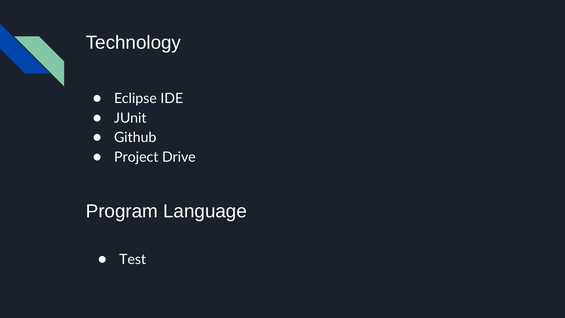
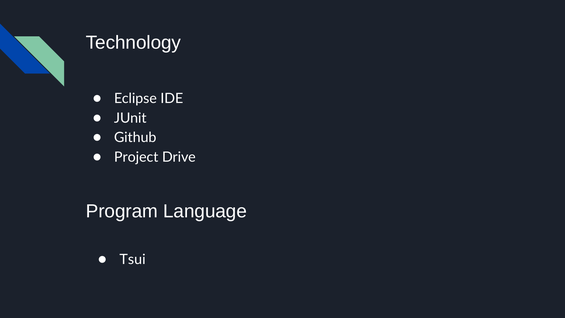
Test: Test -> Tsui (133, 259)
